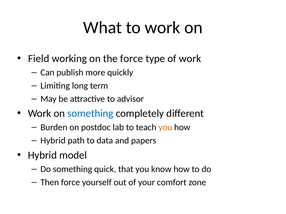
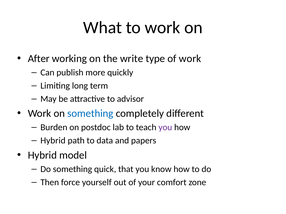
Field: Field -> After (39, 59)
the force: force -> write (132, 59)
you colour: orange -> purple (165, 128)
